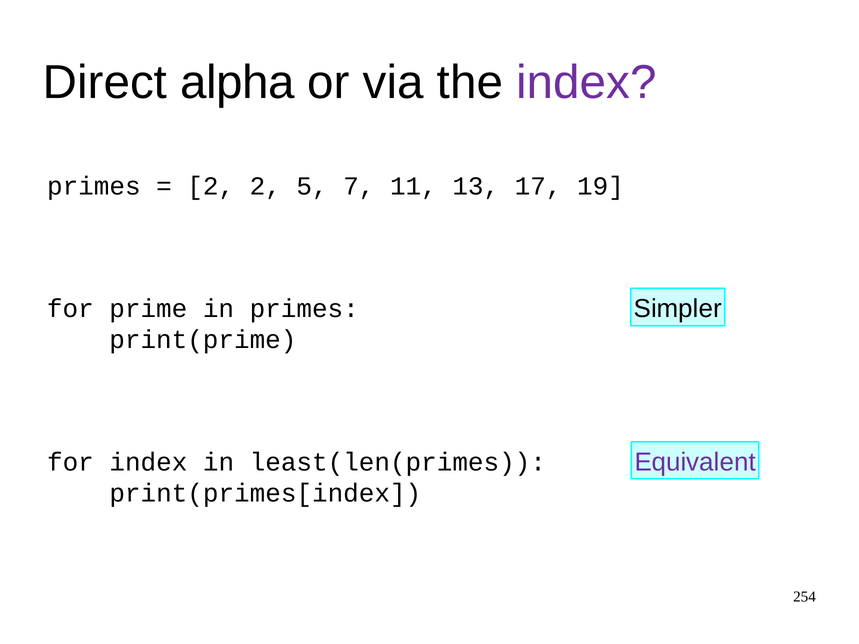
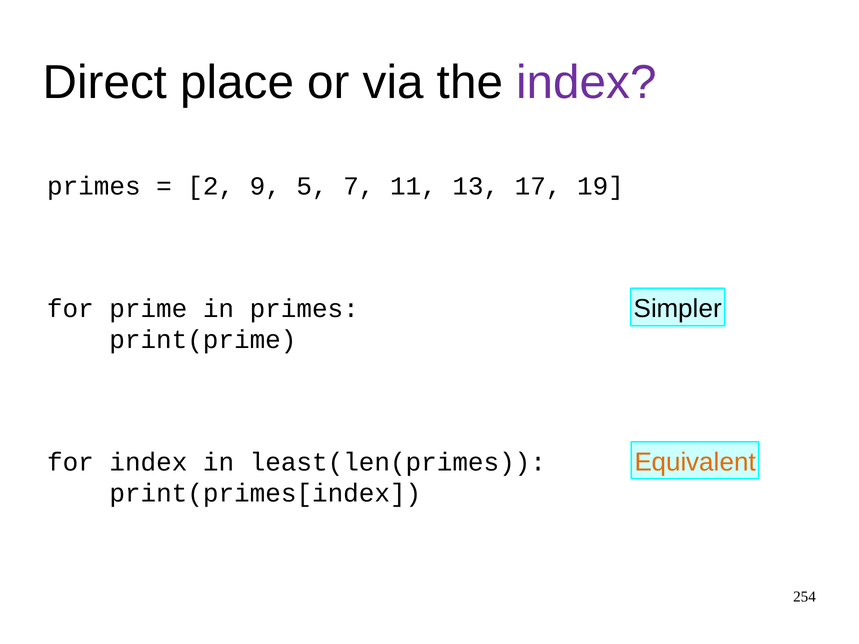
alpha: alpha -> place (237, 83)
2 2: 2 -> 9 (265, 186)
Equivalent colour: purple -> orange (695, 462)
